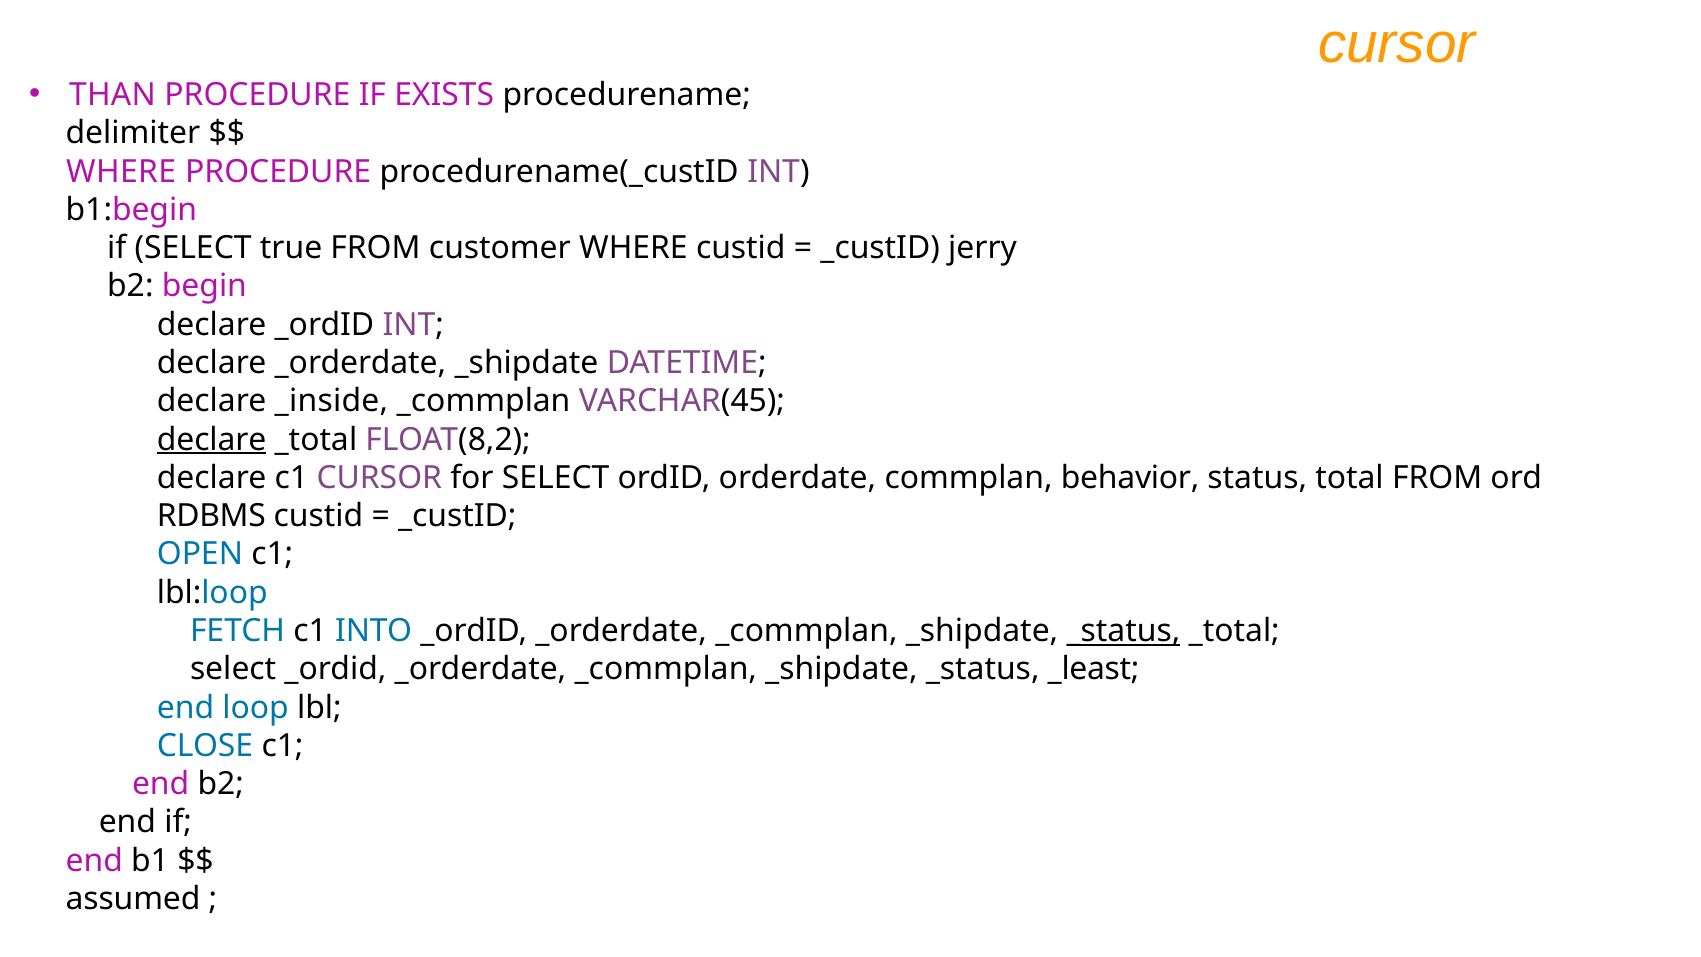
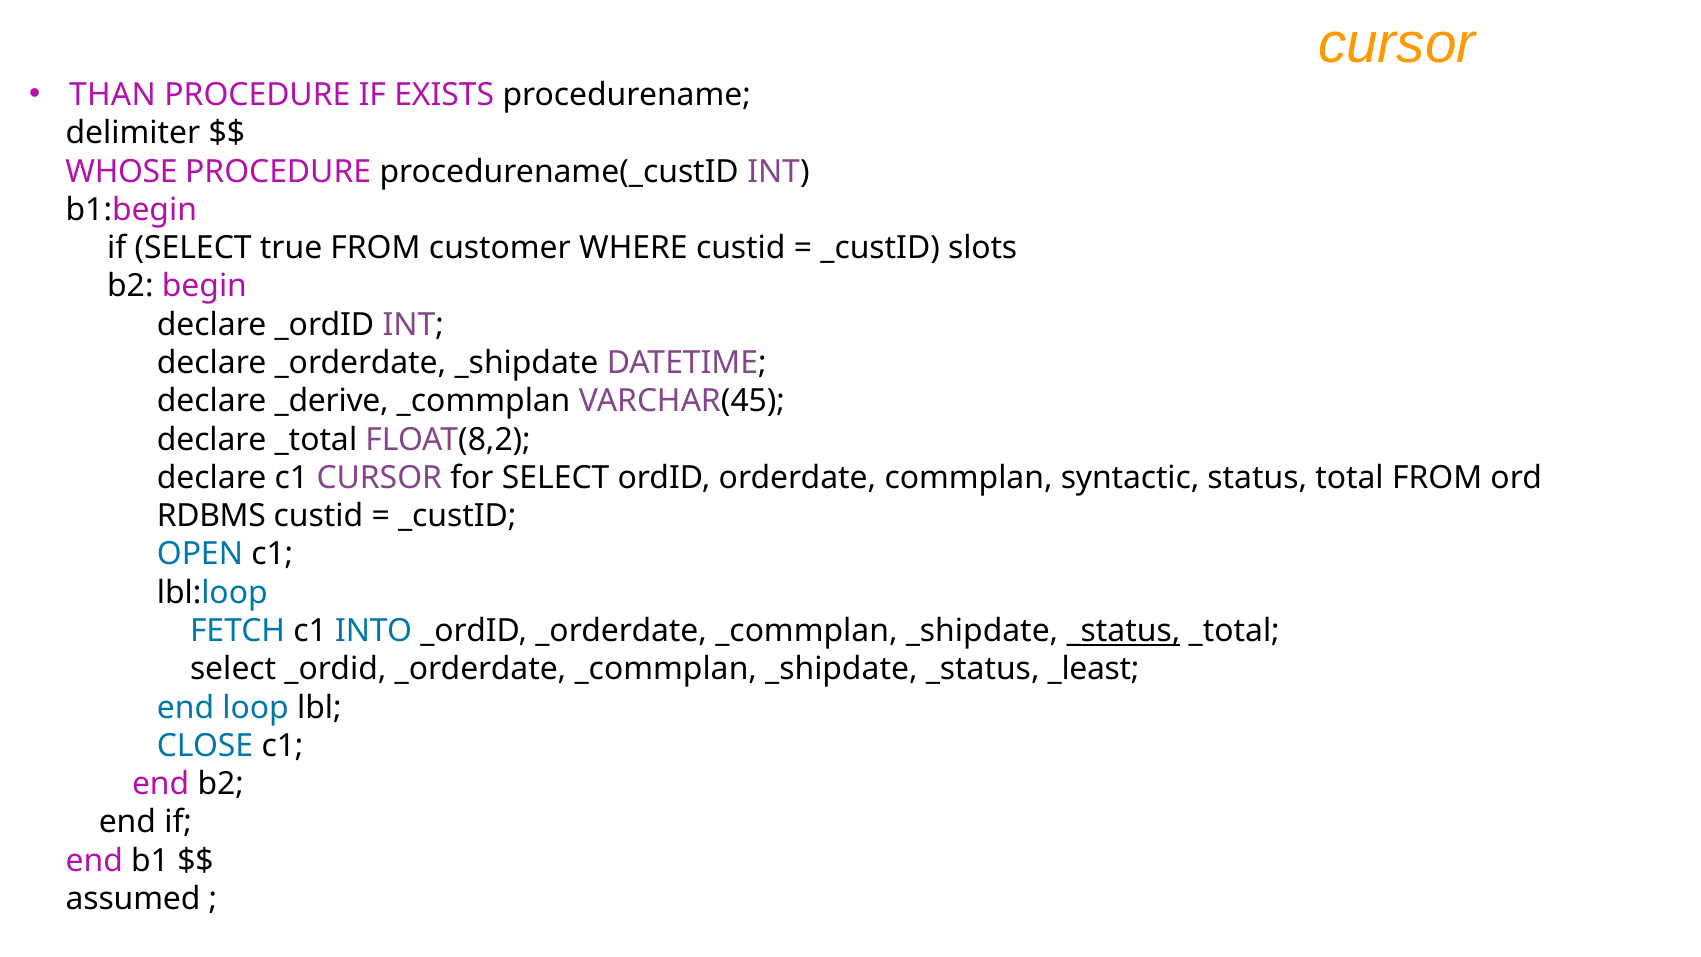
WHERE: WHERE -> WHOSE (121, 172)
jerry: jerry -> slots (983, 248)
_inside: _inside -> _derive (332, 401)
declare underline: present -> none (212, 439)
behavior: behavior -> syntactic (1130, 478)
